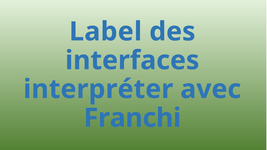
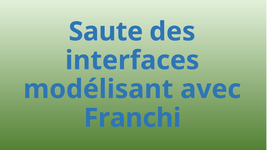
Label: Label -> Saute (106, 32)
interpréter: interpréter -> modélisant (98, 89)
